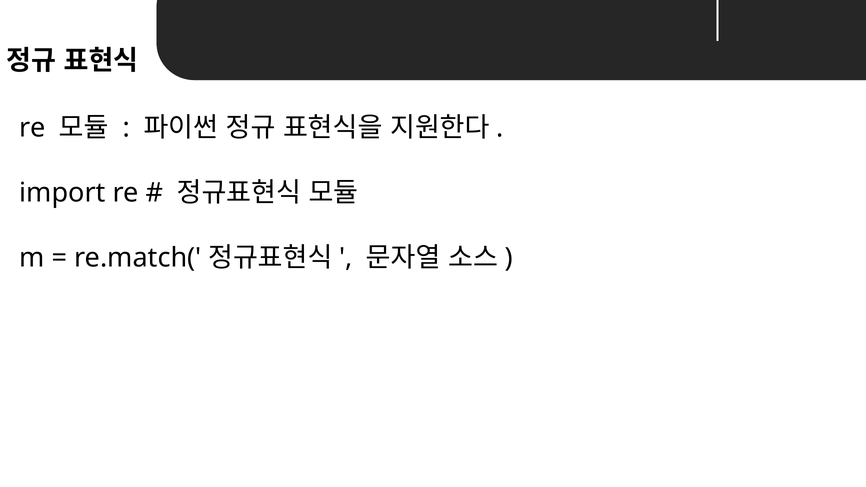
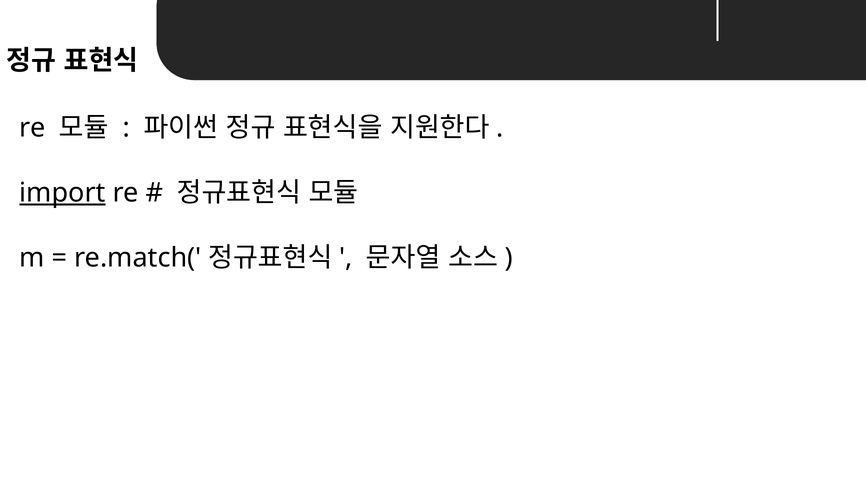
import underline: none -> present (63, 193)
